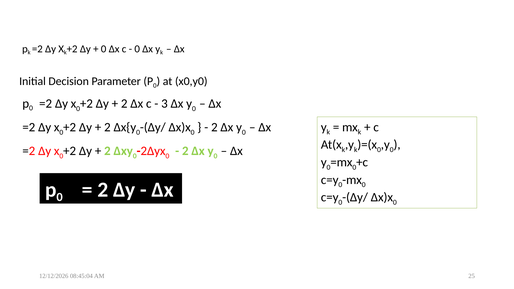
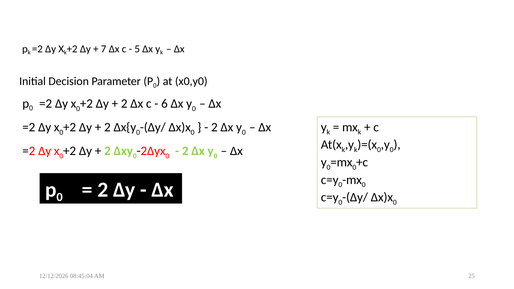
0: 0 -> 7 (104, 49)
0: 0 -> 5 (137, 49)
3: 3 -> 6 (164, 104)
